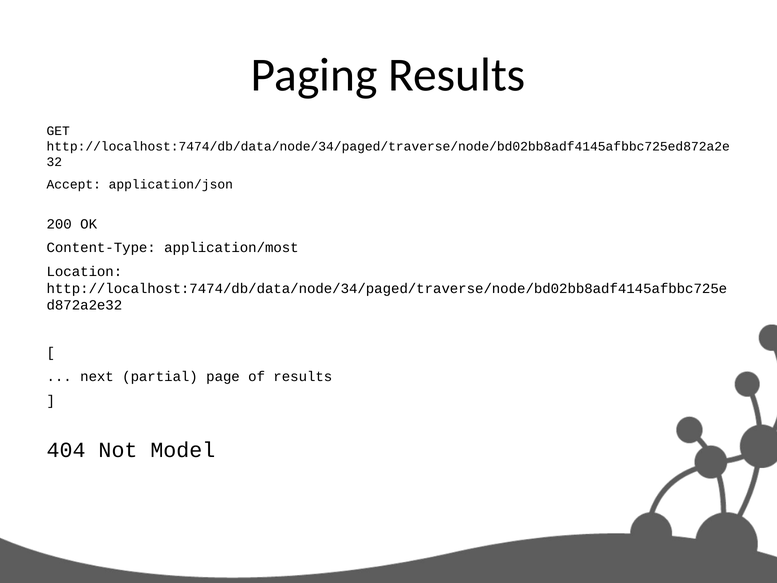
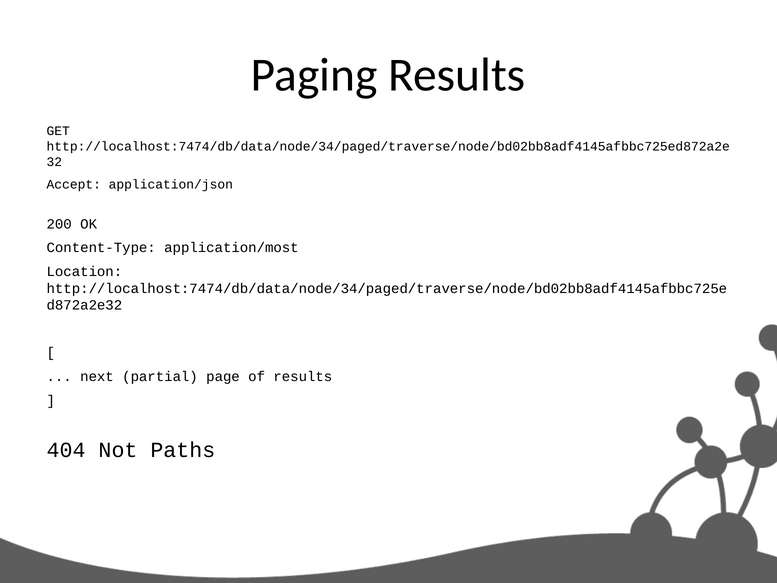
Model: Model -> Paths (183, 450)
